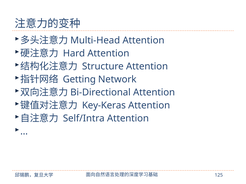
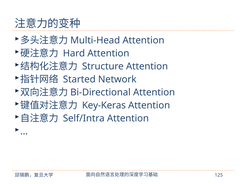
Getting: Getting -> Started (79, 80)
